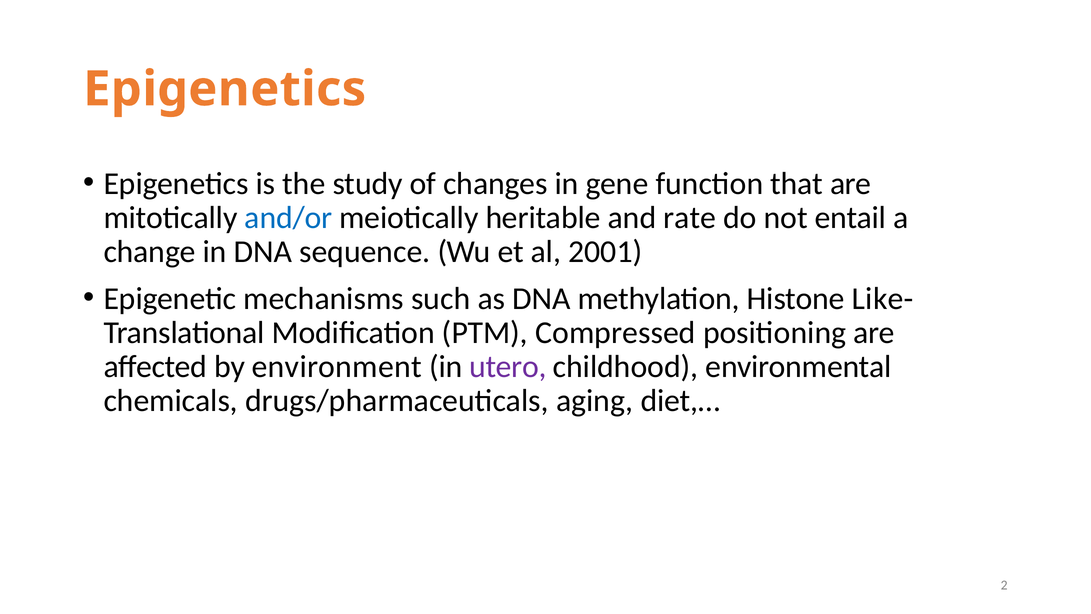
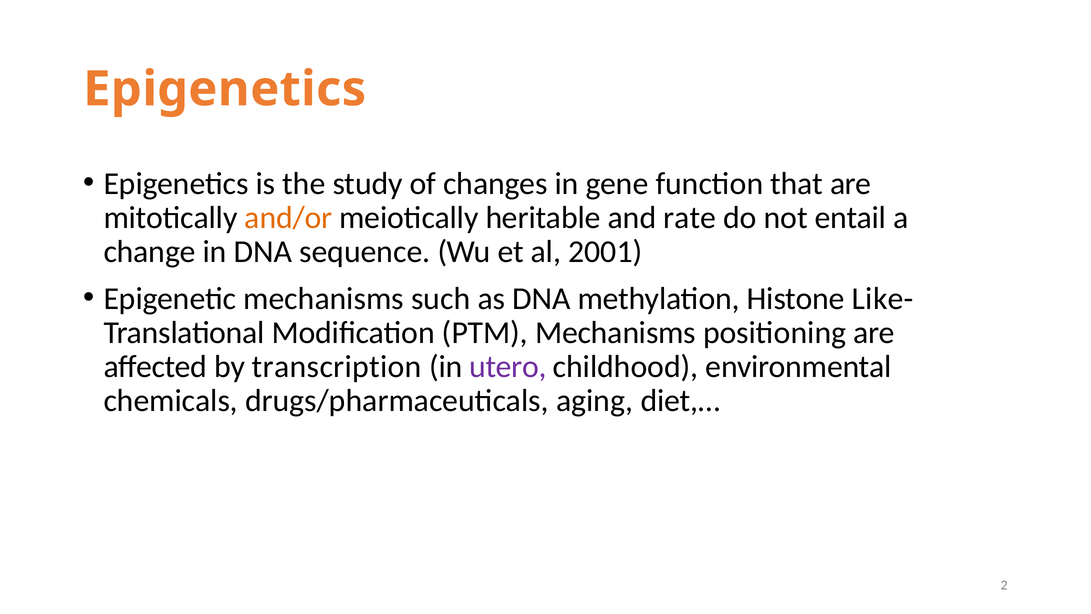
and/or colour: blue -> orange (288, 218)
PTM Compressed: Compressed -> Mechanisms (616, 333)
environment: environment -> transcription (337, 367)
